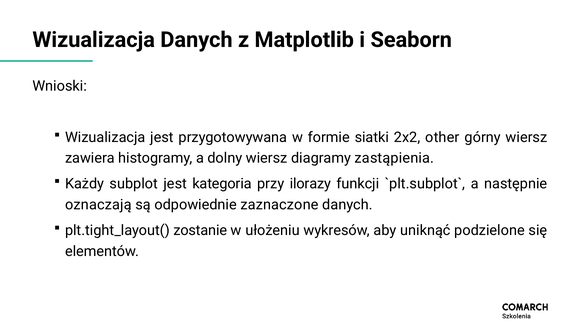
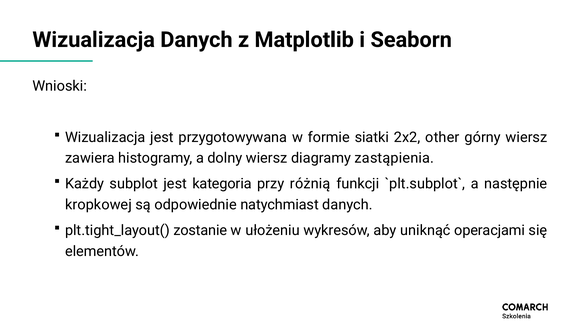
ilorazy: ilorazy -> różnią (310, 184)
oznaczają: oznaczają -> kropkowej (98, 205)
zaznaczone: zaznaczone -> natychmiast (280, 205)
podzielone: podzielone -> operacjami (490, 231)
